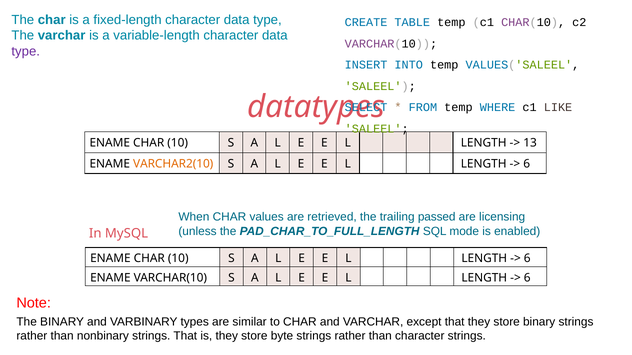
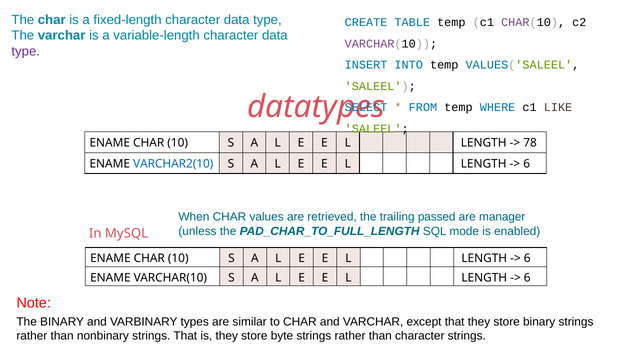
13: 13 -> 78 (530, 143)
VARCHAR2(10 colour: orange -> blue (173, 164)
licensing: licensing -> manager (502, 217)
